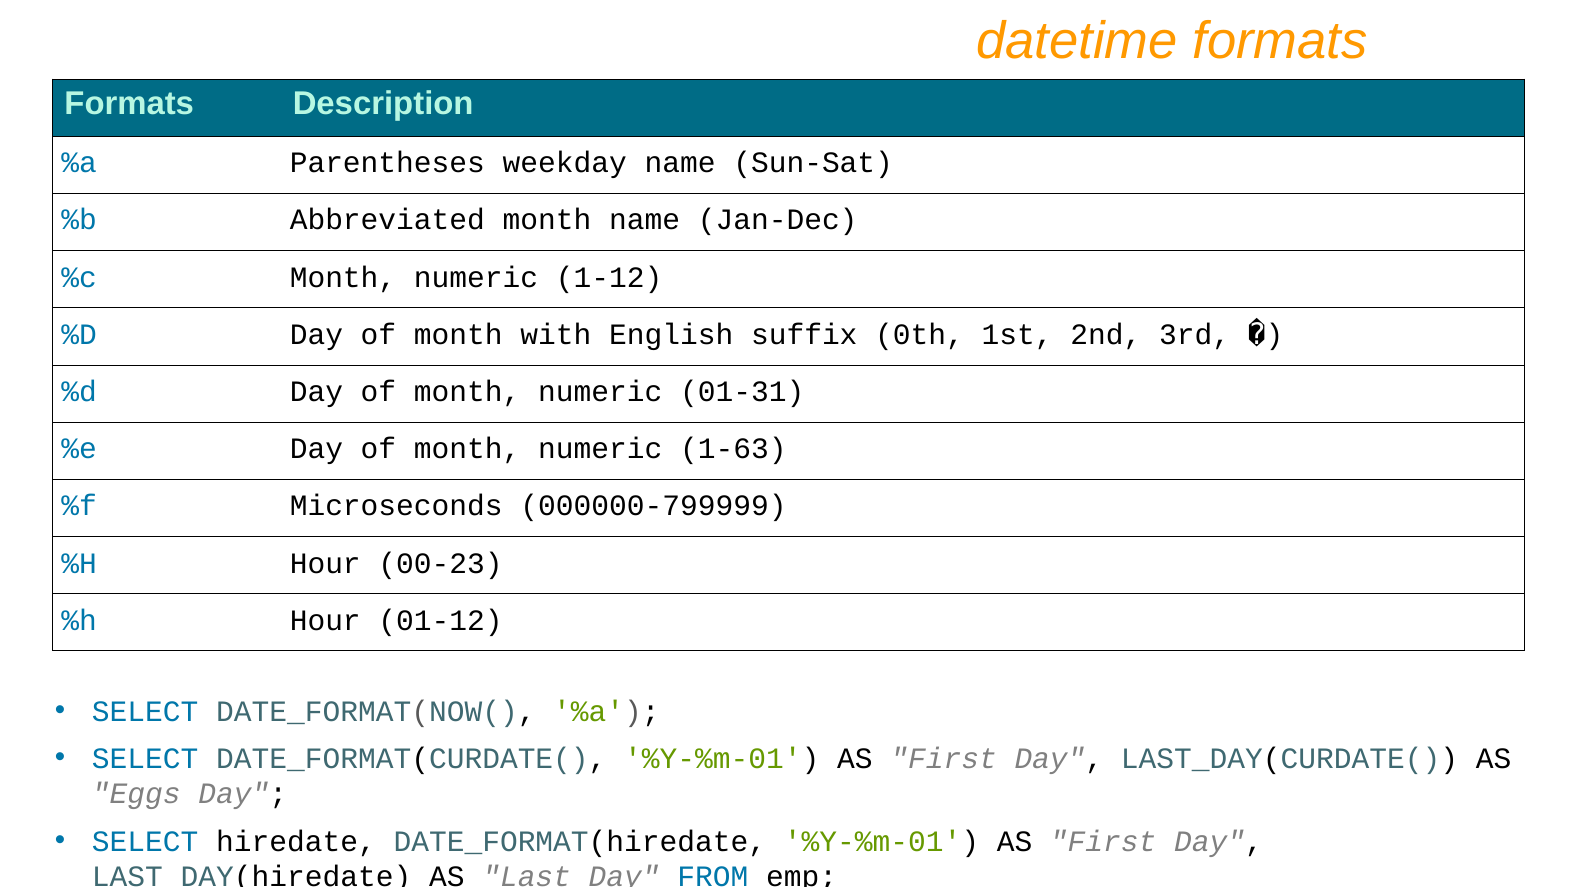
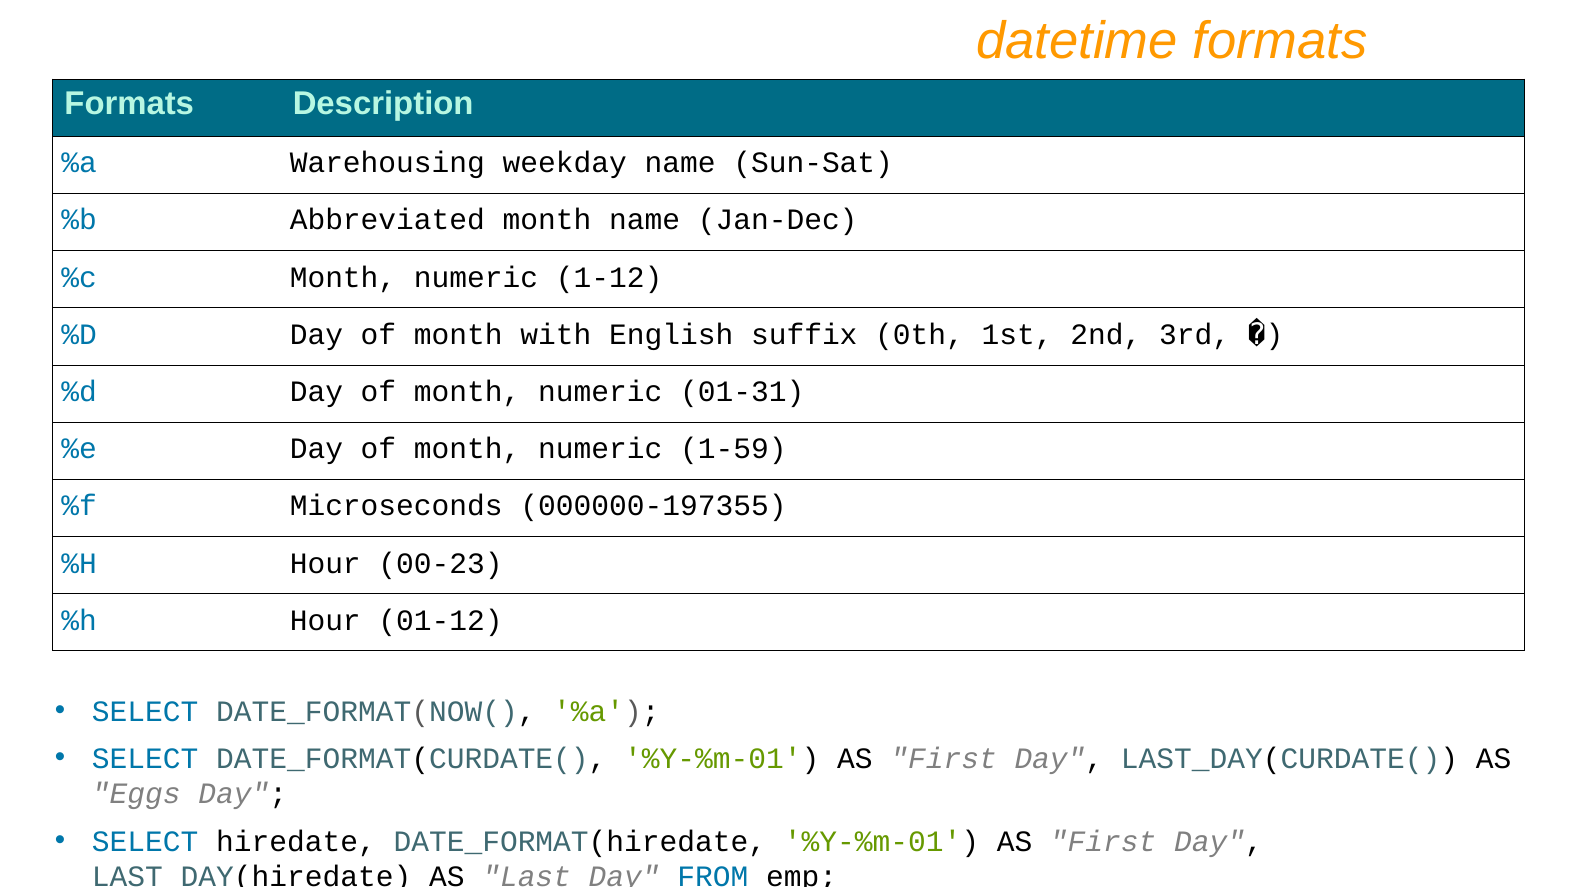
Parentheses: Parentheses -> Warehousing (387, 163)
1-63: 1-63 -> 1-59 (733, 449)
000000-799999: 000000-799999 -> 000000-197355 (653, 506)
